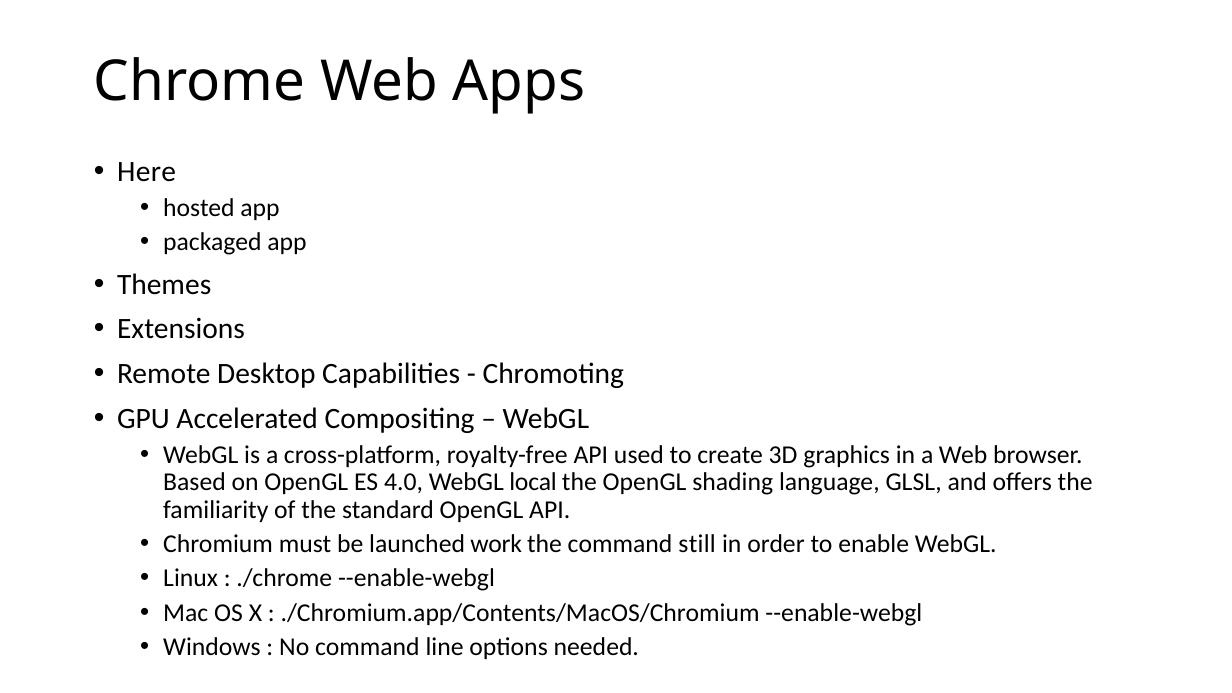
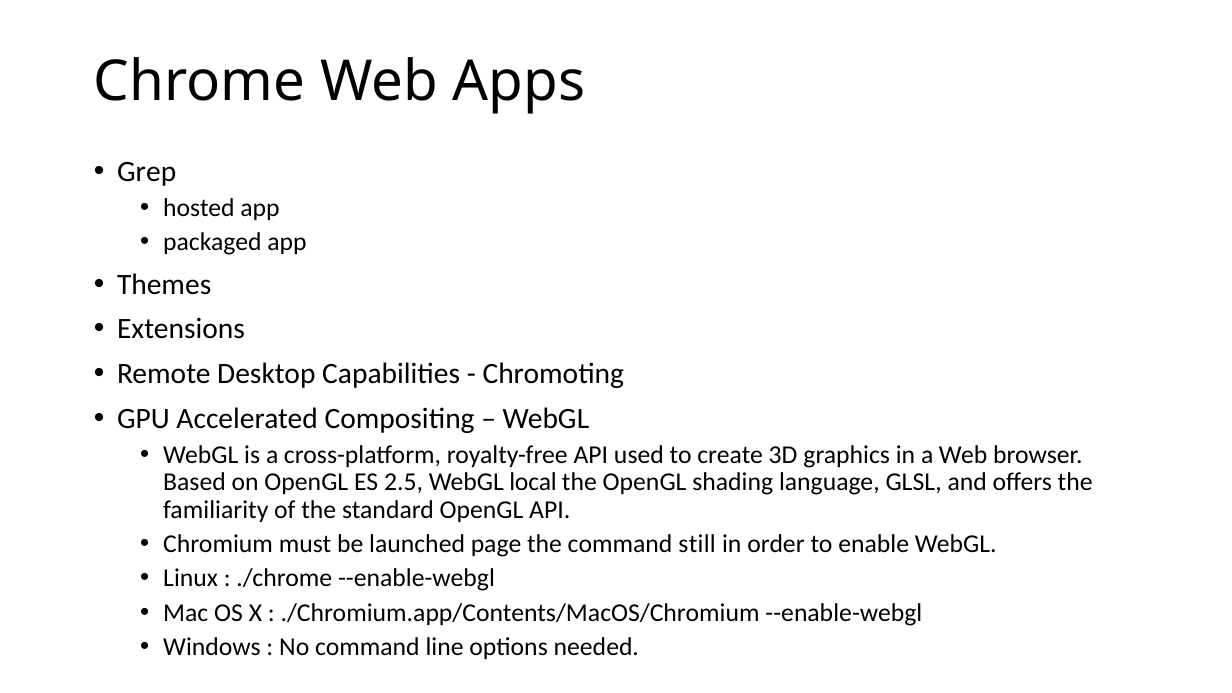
Here: Here -> Grep (147, 171)
4.0: 4.0 -> 2.5 (403, 482)
work: work -> page (496, 544)
